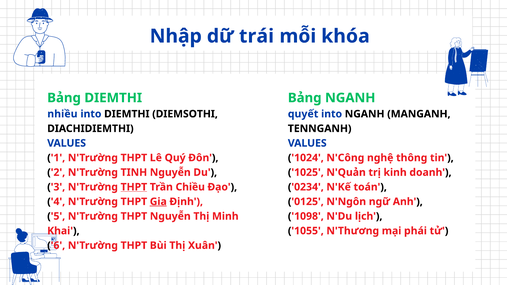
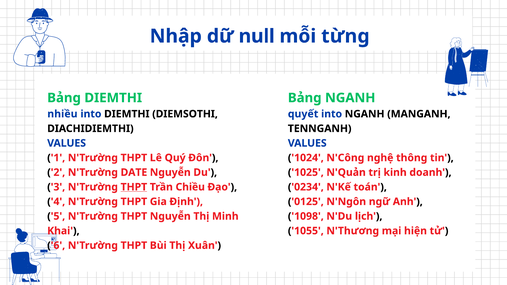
trái: trái -> null (257, 36)
khóa: khóa -> từng (345, 36)
TINH: TINH -> DATE (134, 173)
Gia underline: present -> none (158, 202)
phái: phái -> hiện (416, 231)
